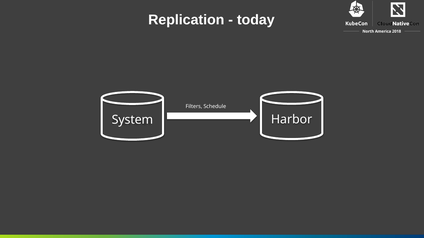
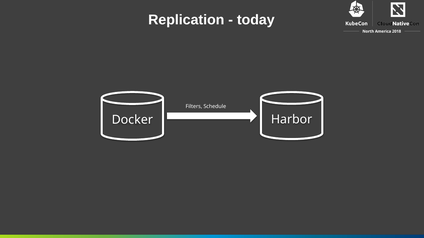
System: System -> Docker (132, 120)
